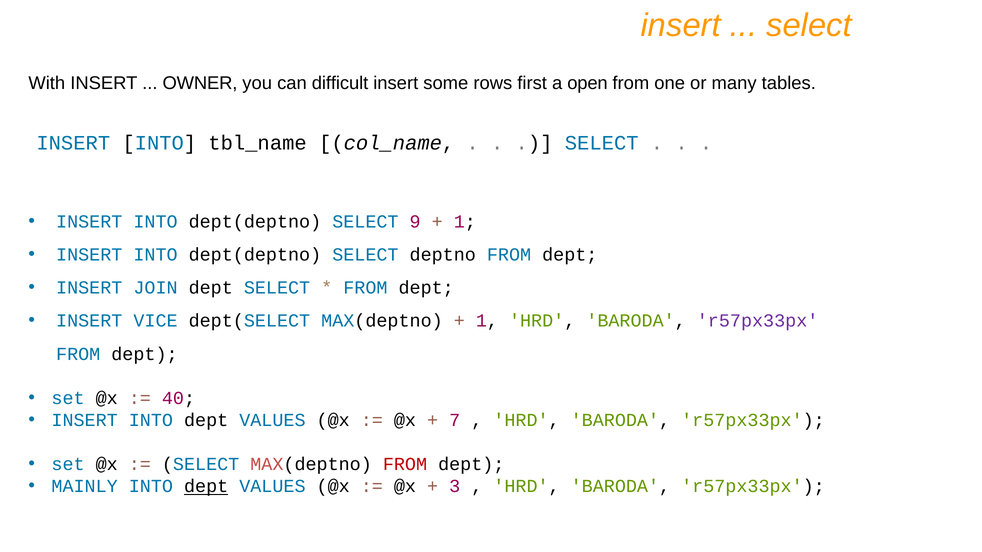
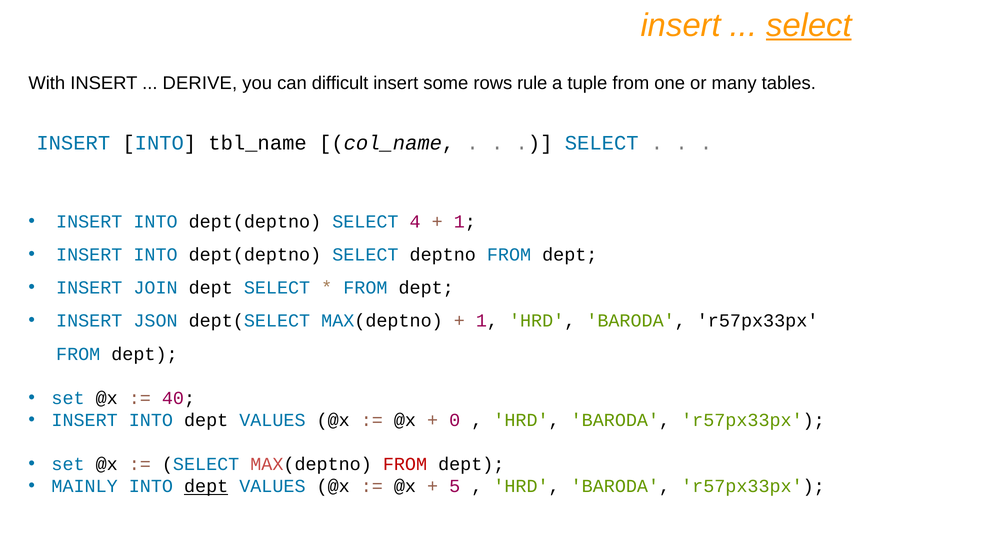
select underline: none -> present (809, 26)
OWNER: OWNER -> DERIVE (200, 83)
first: first -> rule (532, 83)
open: open -> tuple (587, 83)
9: 9 -> 4 (415, 222)
VICE: VICE -> JSON (156, 321)
r57px33px colour: purple -> black (758, 321)
7: 7 -> 0 (455, 420)
3: 3 -> 5 (455, 487)
